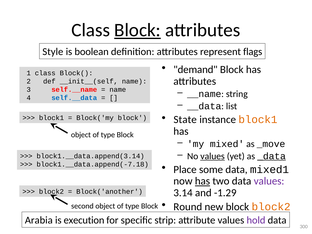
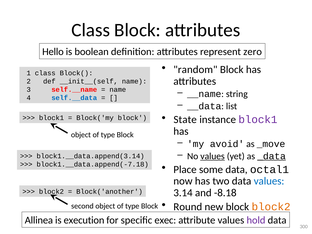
Block underline: present -> none (138, 30)
Style: Style -> Hello (53, 52)
flags: flags -> zero (253, 52)
demand: demand -> random (195, 70)
block1 colour: orange -> purple (258, 120)
mixed: mixed -> avoid (227, 144)
mixed1: mixed1 -> octal1 (270, 169)
has underline: present -> none (202, 181)
values colour: purple -> blue (269, 181)
-1.29: -1.29 -> -8.18 (225, 193)
Arabia: Arabia -> Allinea (39, 220)
strip: strip -> exec (165, 220)
